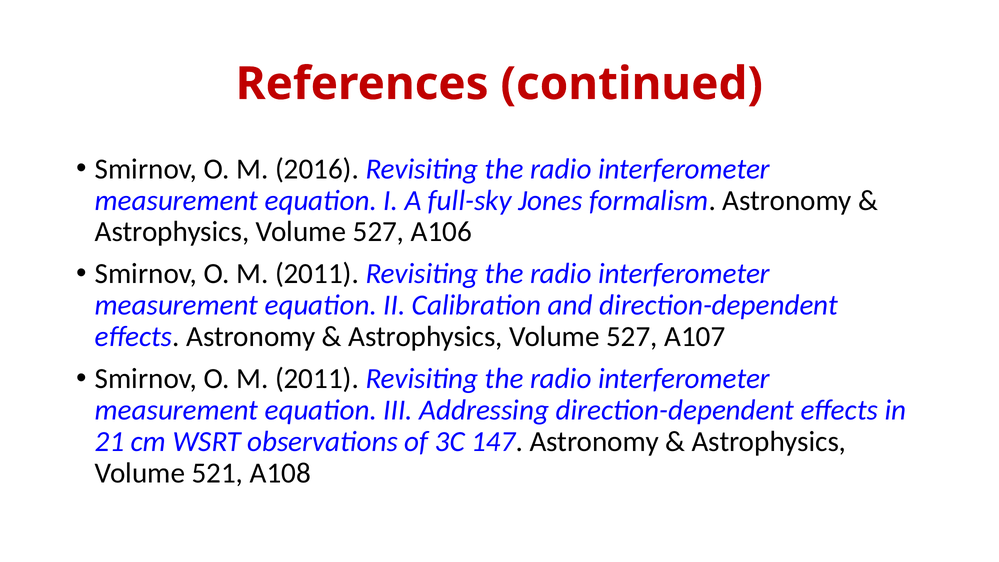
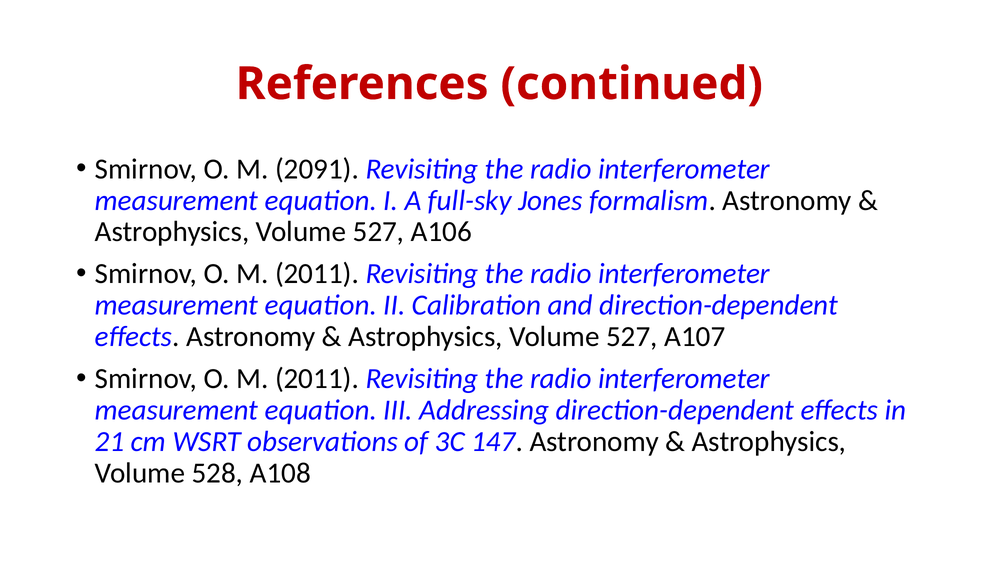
2016: 2016 -> 2091 (317, 169)
521: 521 -> 528 (217, 473)
